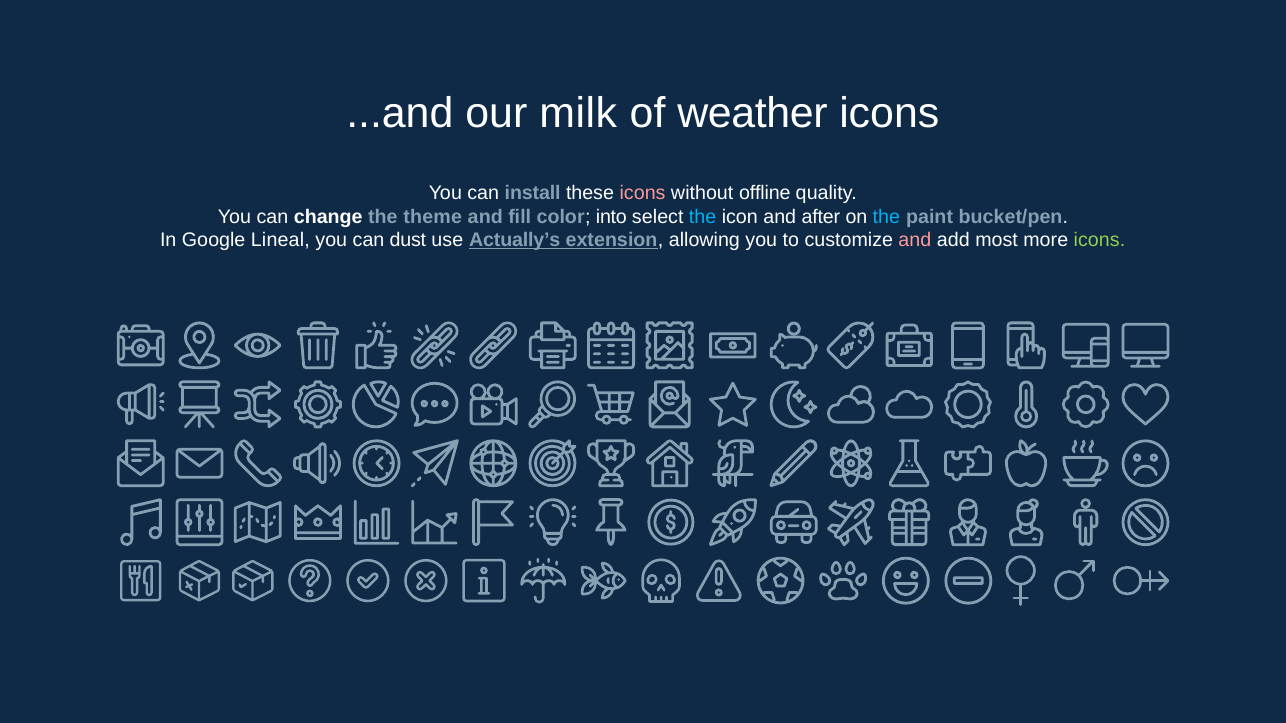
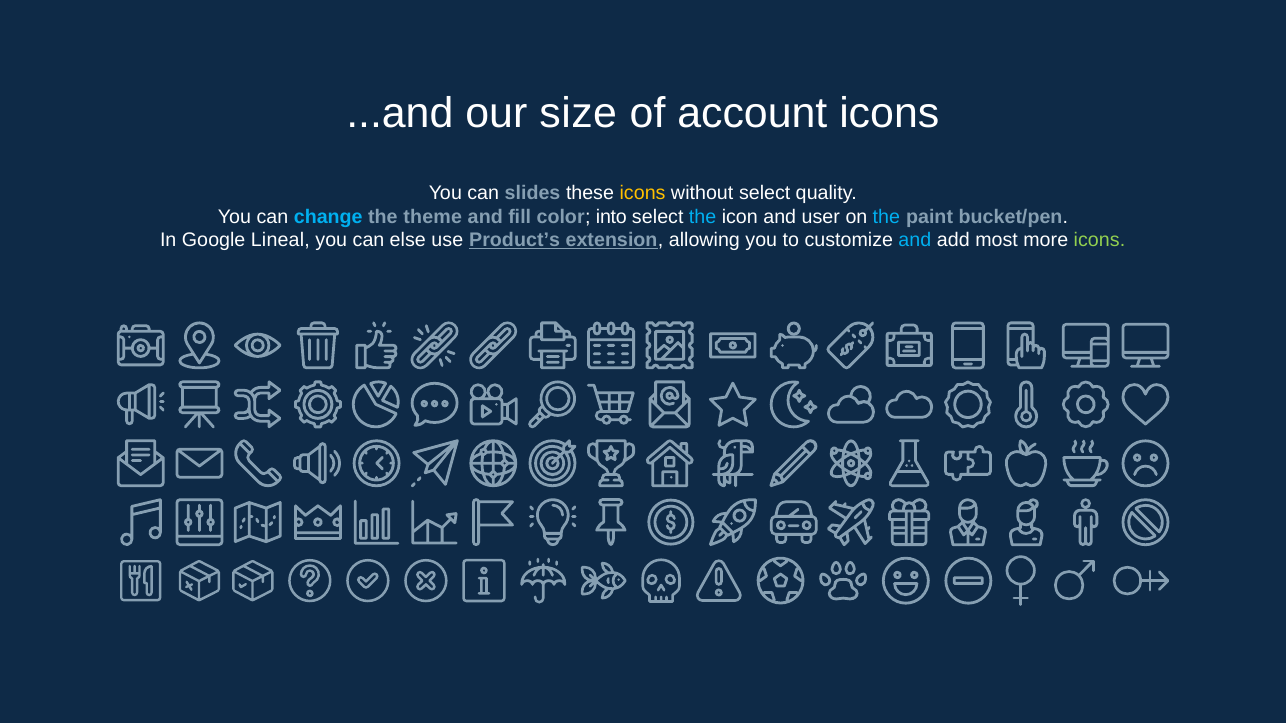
milk: milk -> size (578, 113)
weather: weather -> account (752, 113)
install: install -> slides (533, 193)
icons colour: pink -> yellow (643, 193)
without offline: offline -> select (765, 193)
change colour: white -> light blue (328, 217)
after: after -> user (821, 217)
dust: dust -> else (408, 240)
Actually’s: Actually’s -> Product’s (515, 240)
and colour: pink -> light blue (915, 240)
